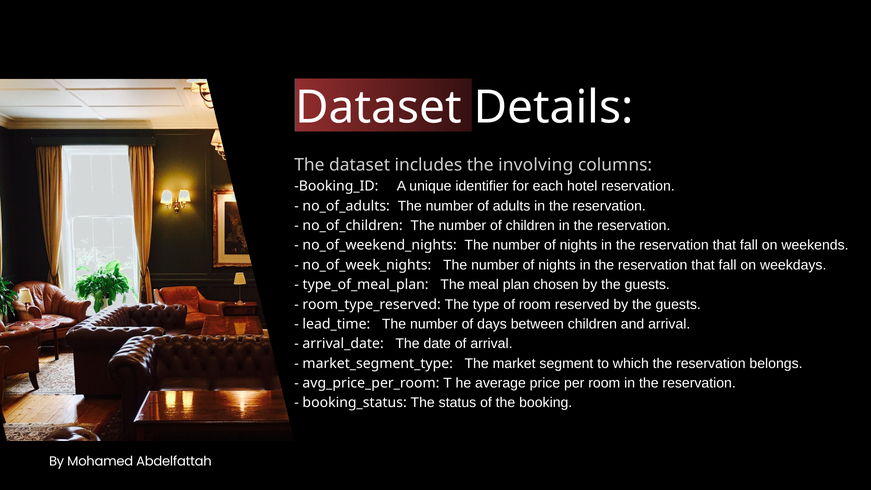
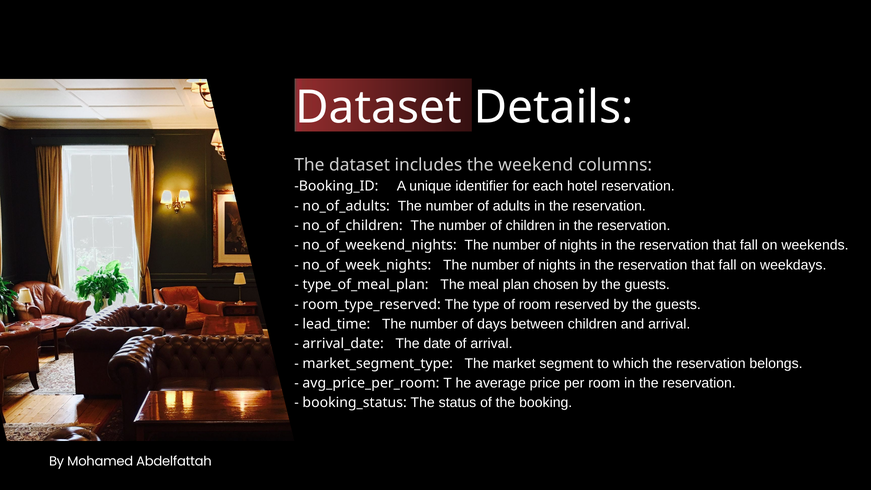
involving: involving -> weekend (536, 165)
